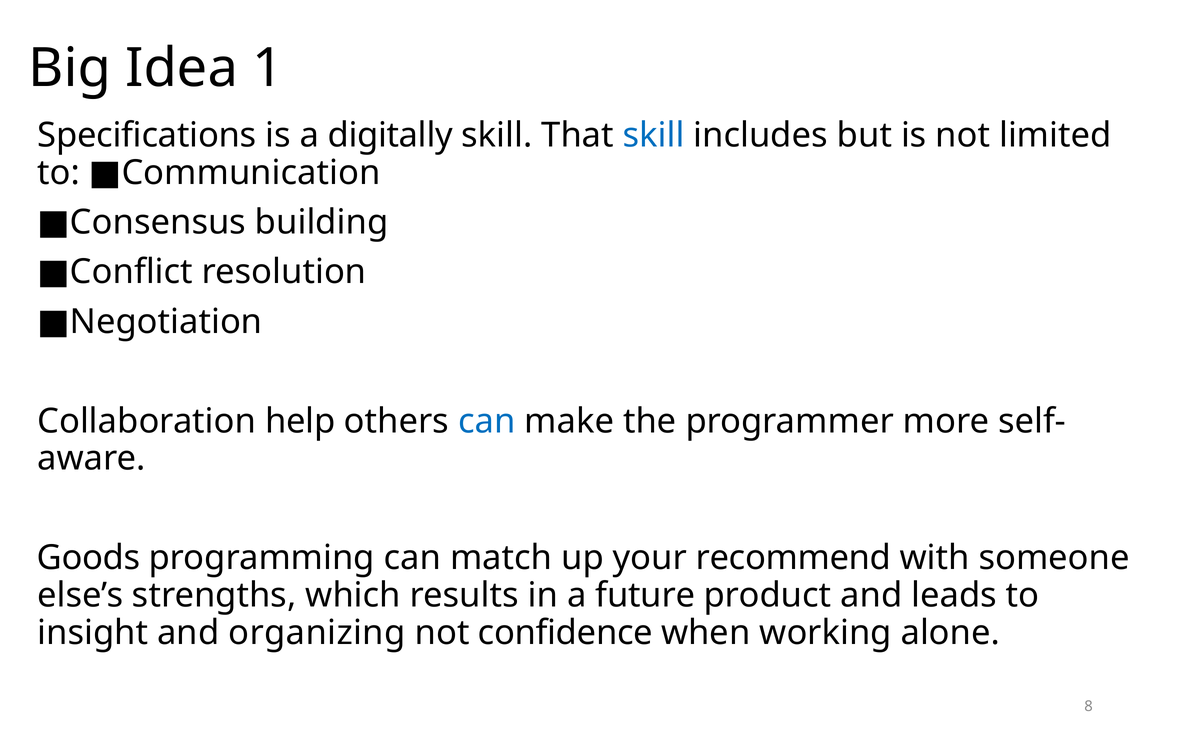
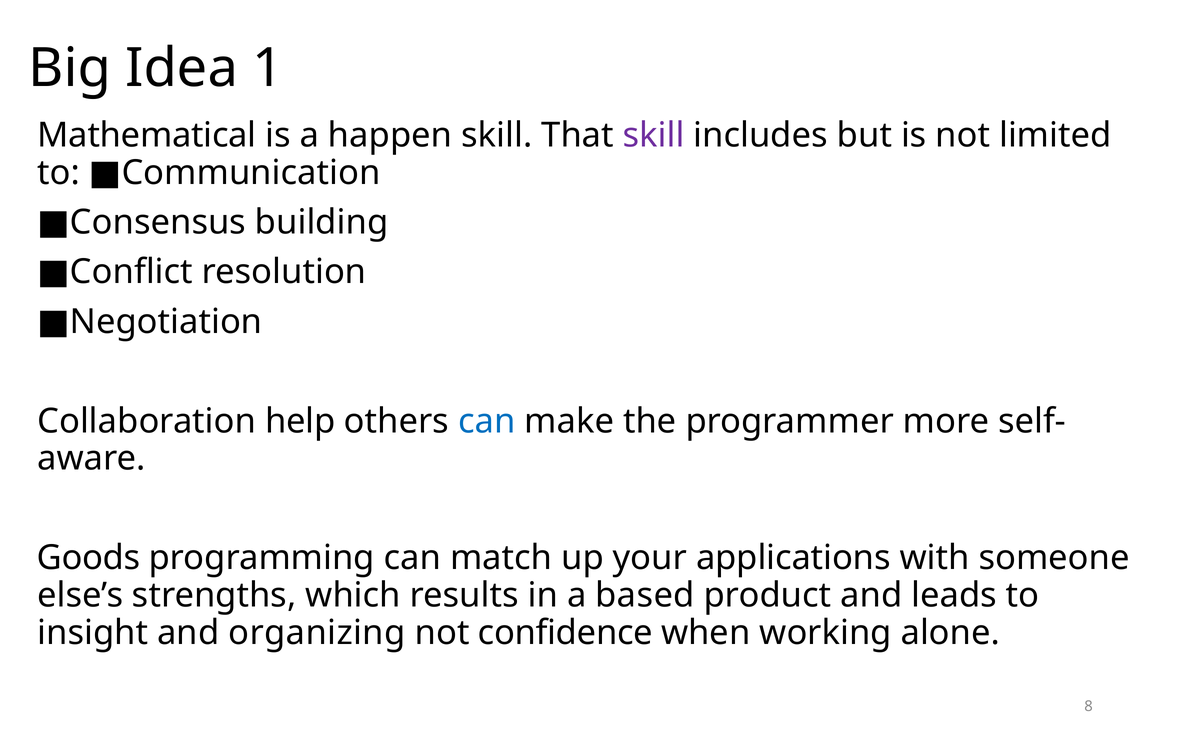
Specifications: Specifications -> Mathematical (147, 135)
digitally: digitally -> happen (390, 135)
skill colour: blue -> purple (654, 135)
recommend: recommend -> applications (793, 558)
future: future -> based (645, 595)
